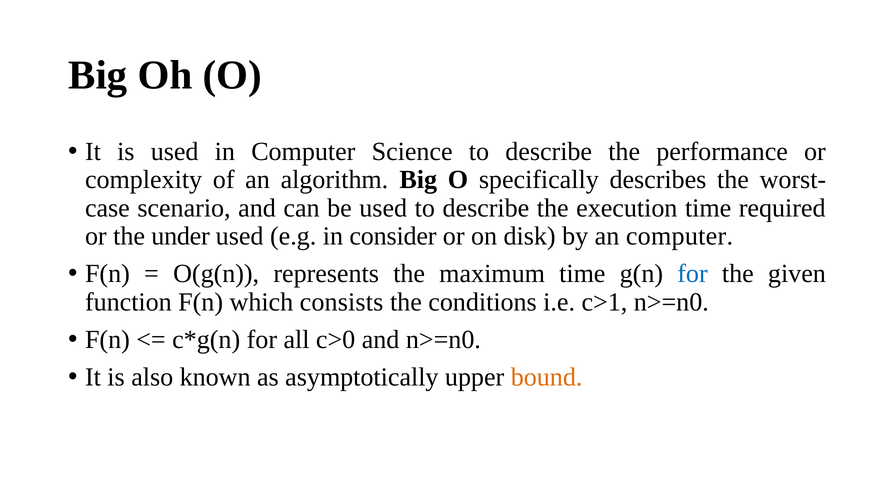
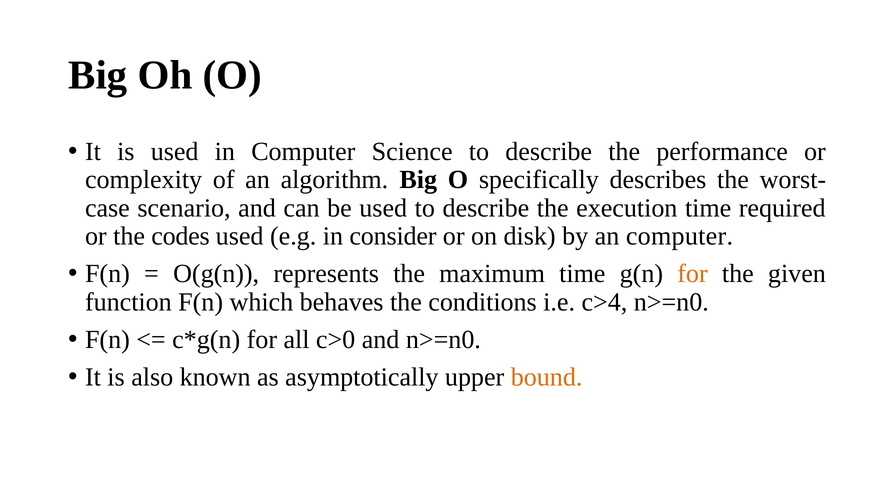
under: under -> codes (181, 236)
for colour: blue -> orange (693, 273)
consists: consists -> behaves (342, 302)
c>1: c>1 -> c>4 (604, 302)
